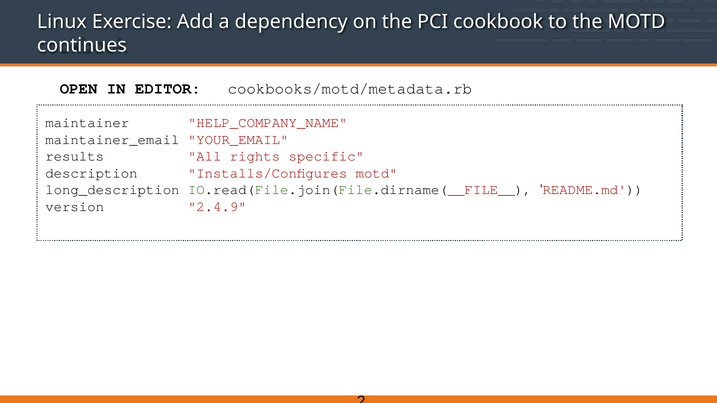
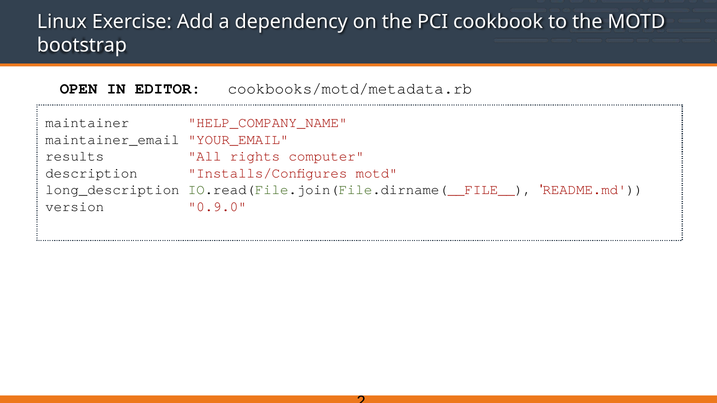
continues: continues -> bootstrap (82, 45)
specific: specific -> computer (326, 156)
2.4.9: 2.4.9 -> 0.9.0 (217, 207)
